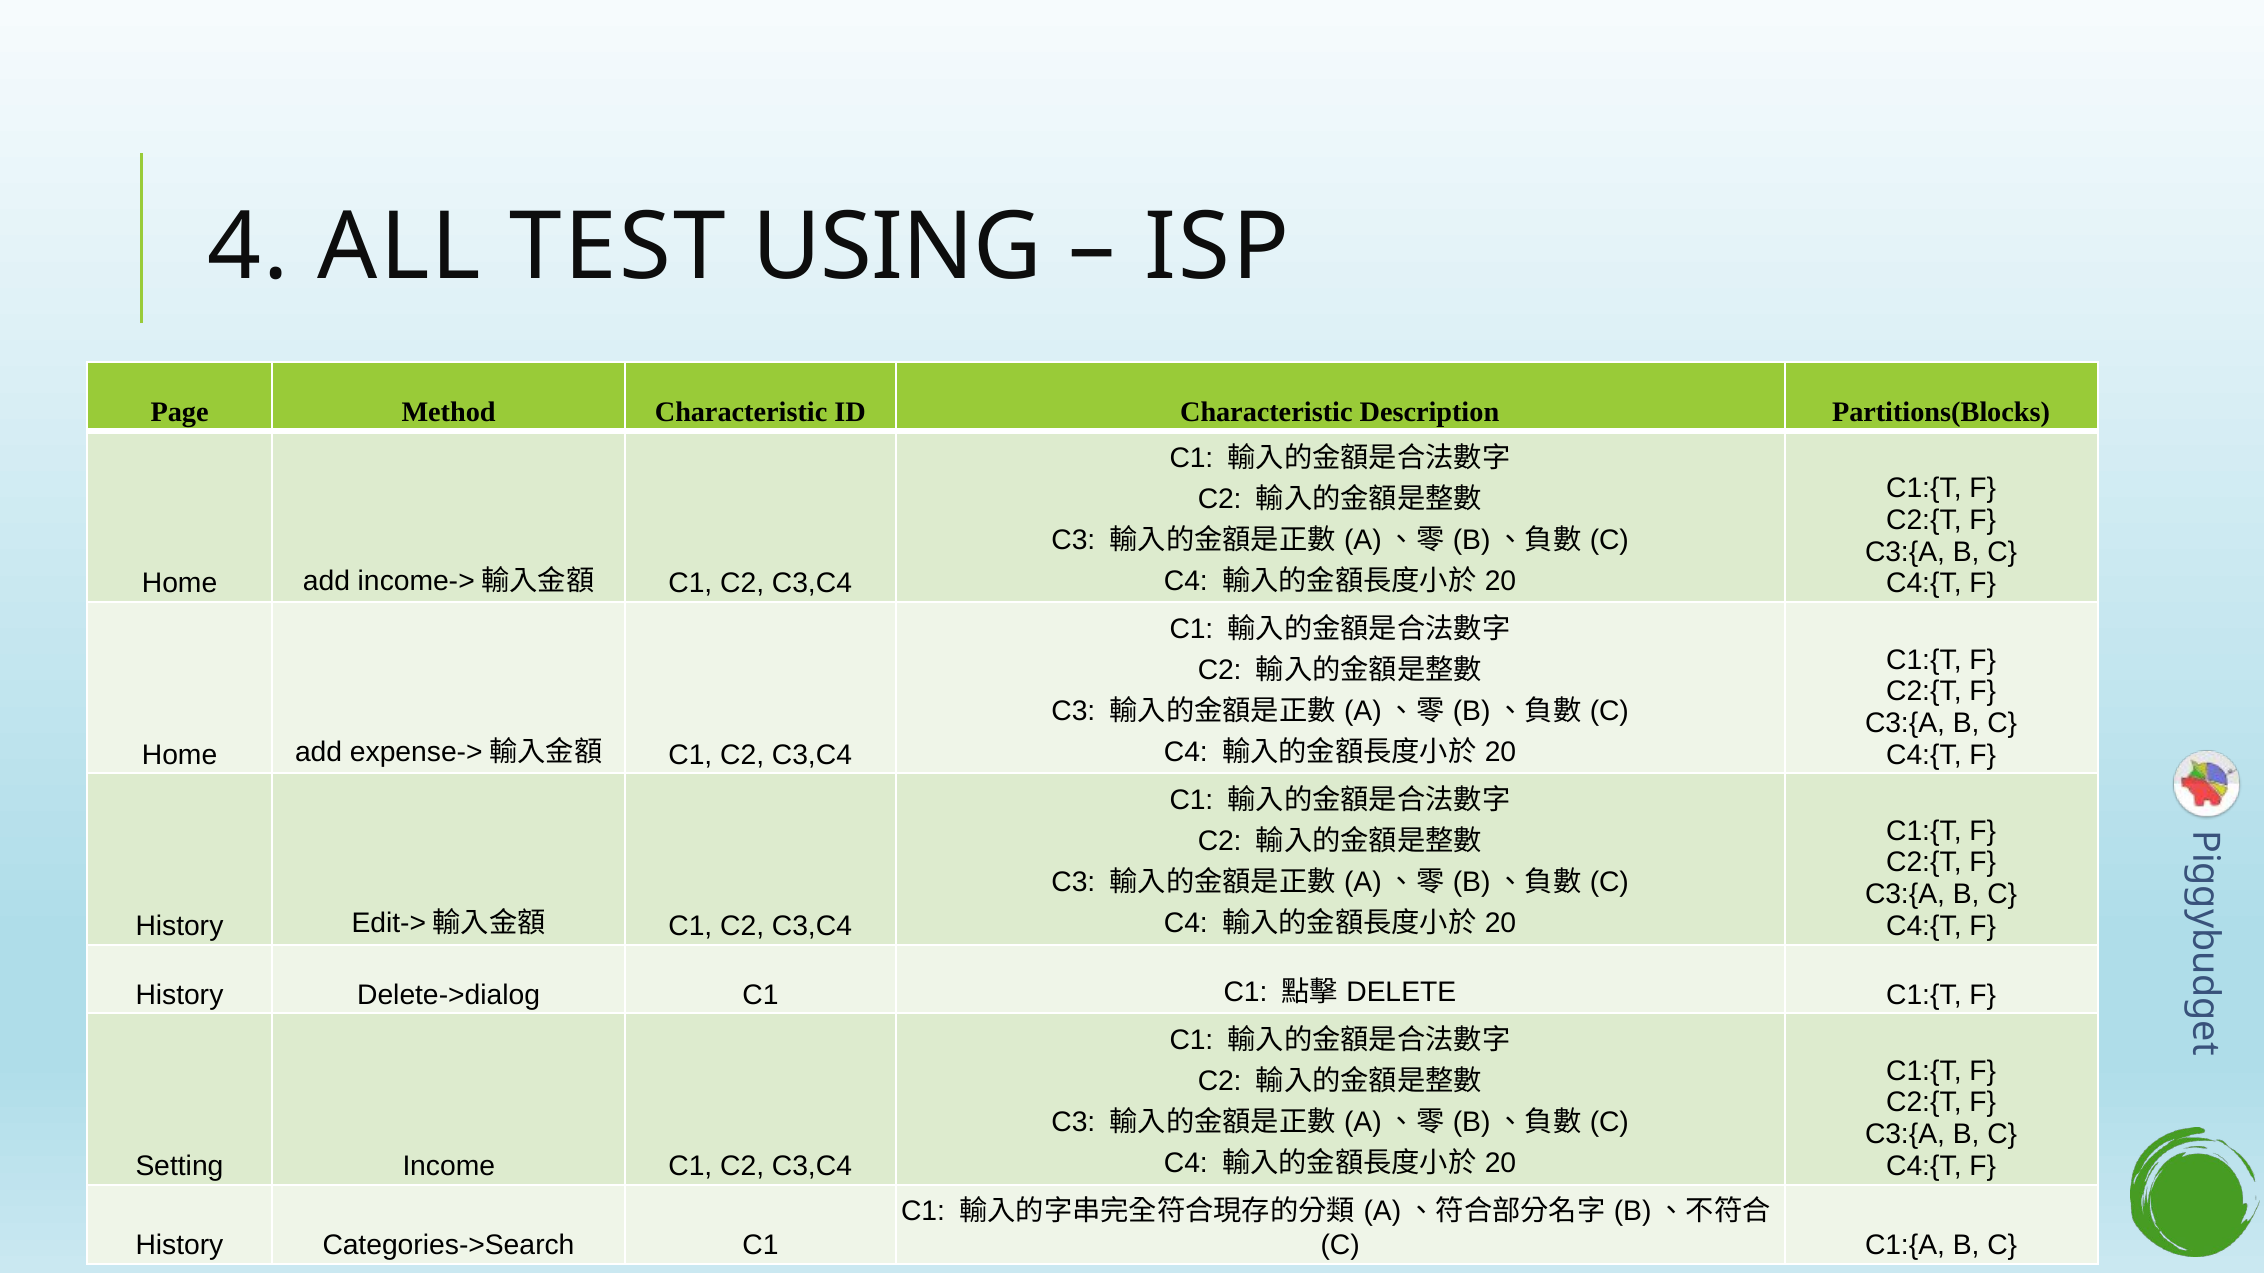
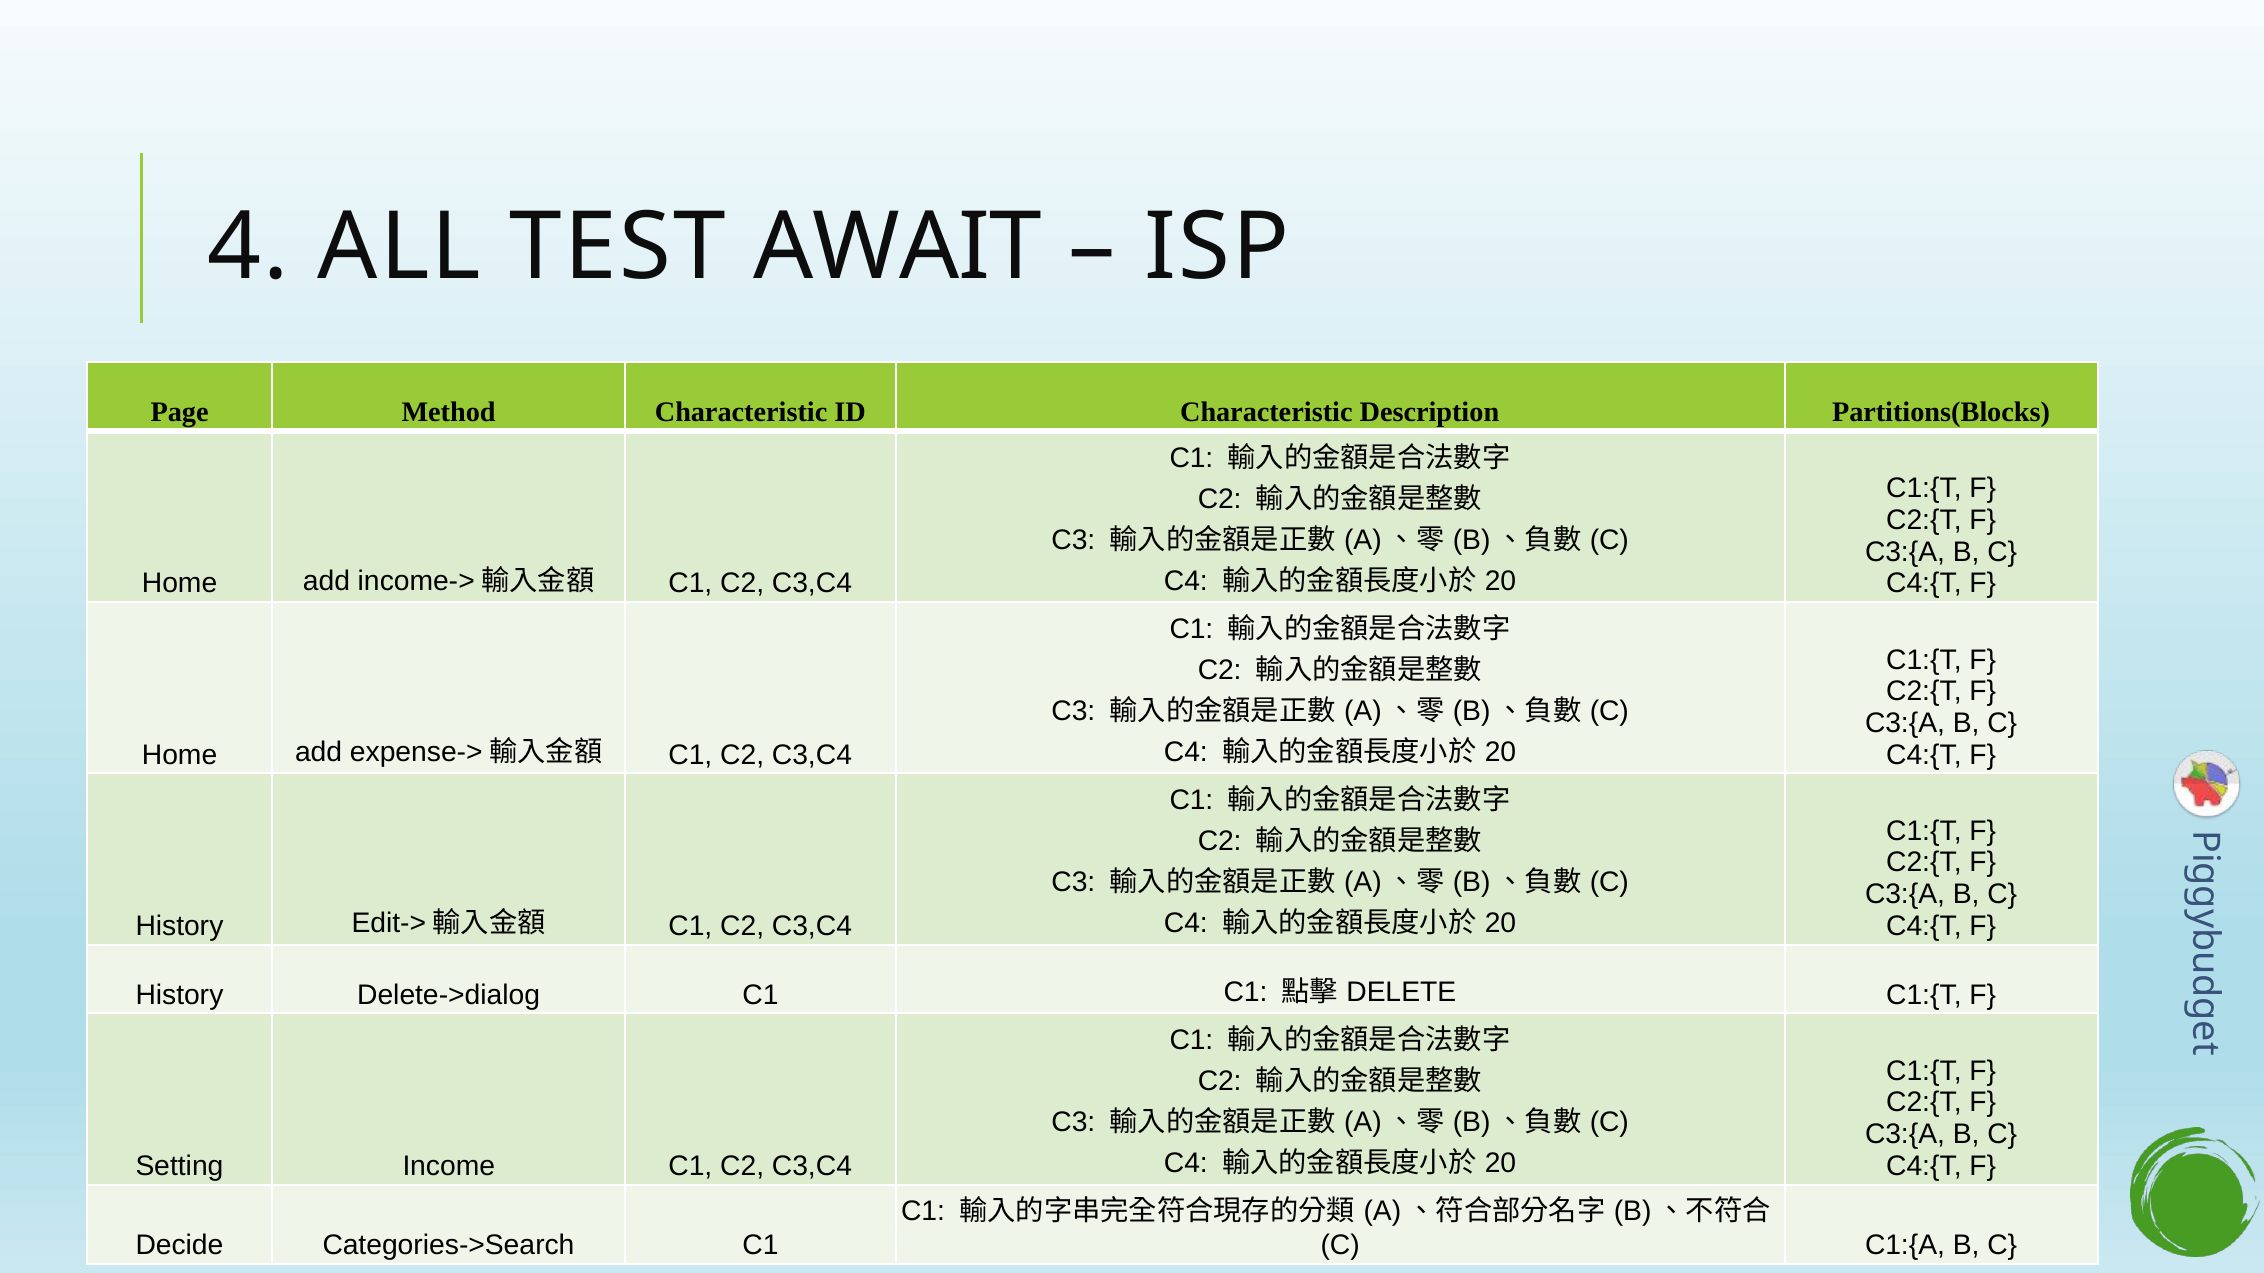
USING: USING -> AWAIT (898, 248)
History: History -> Decide (179, 1246)
